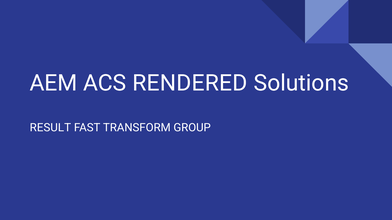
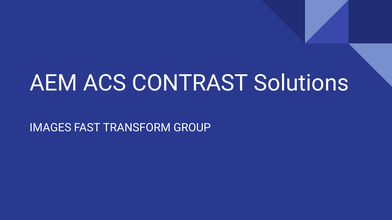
RENDERED: RENDERED -> CONTRAST (190, 83)
RESULT: RESULT -> IMAGES (50, 128)
